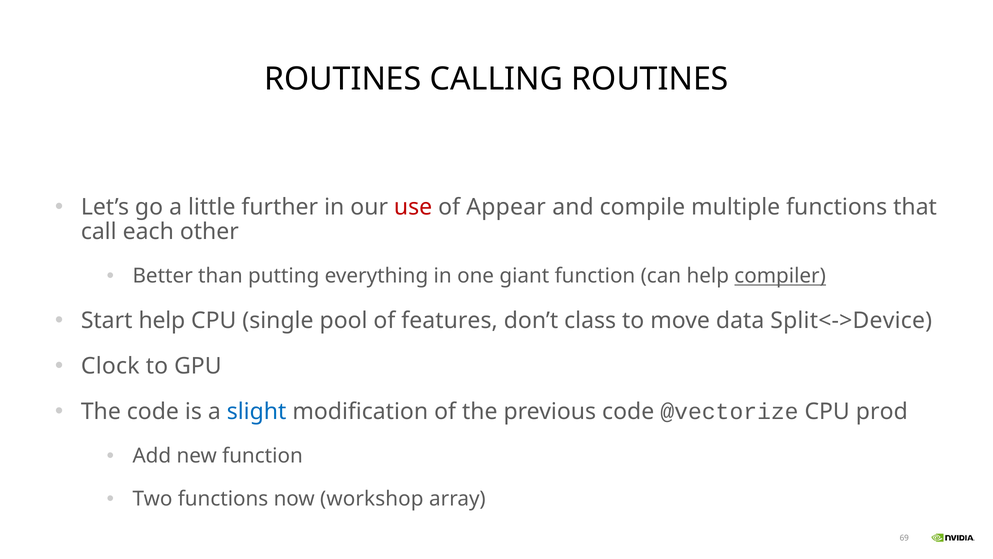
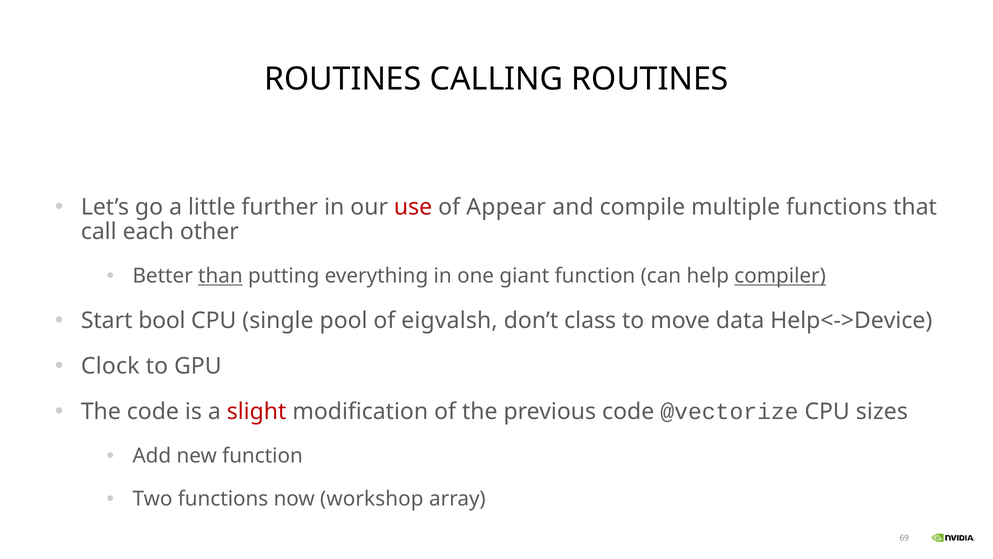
than underline: none -> present (220, 276)
Start help: help -> bool (162, 320)
features: features -> eigvalsh (449, 320)
Split<->Device: Split<->Device -> Help<->Device (851, 320)
slight colour: blue -> red (257, 411)
prod: prod -> sizes (882, 411)
